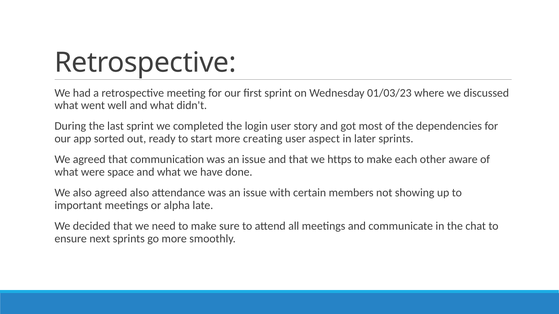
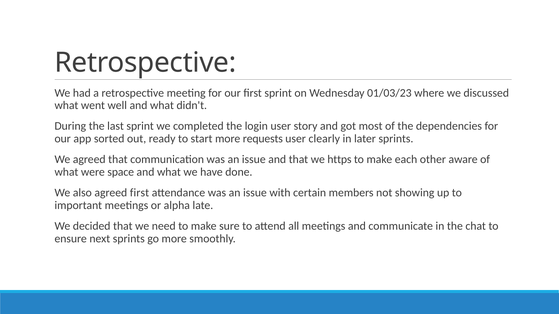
creating: creating -> requests (263, 139)
aspect: aspect -> clearly (324, 139)
agreed also: also -> first (139, 193)
